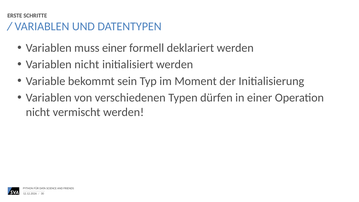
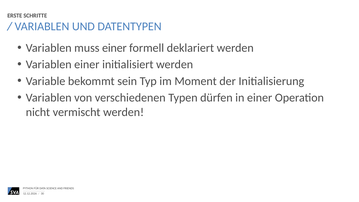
Variablen nicht: nicht -> einer (87, 65)
